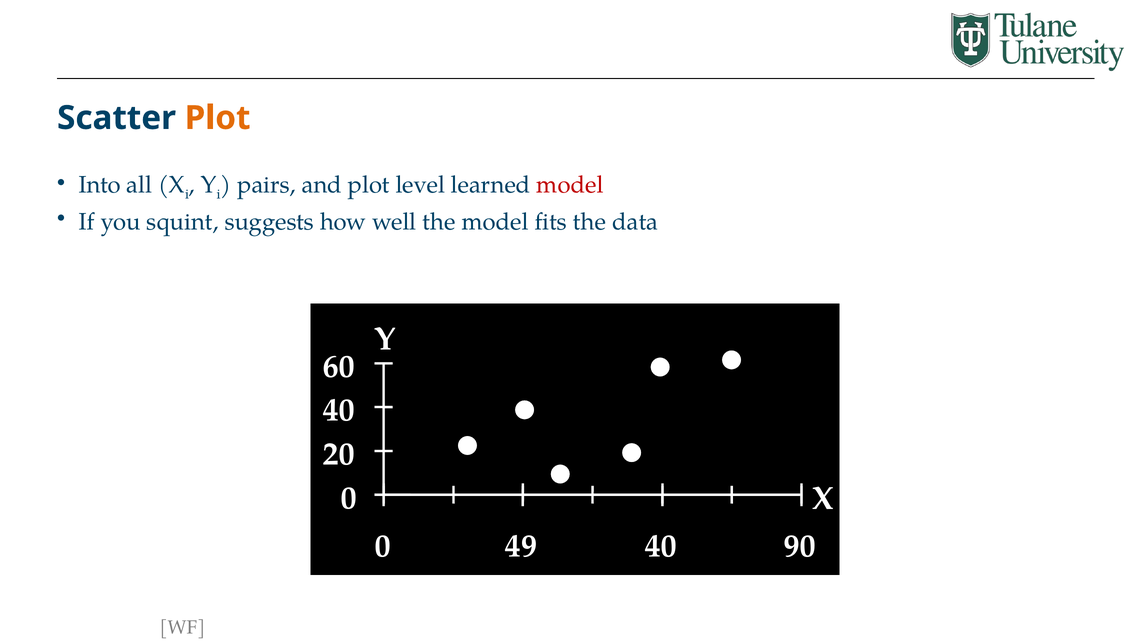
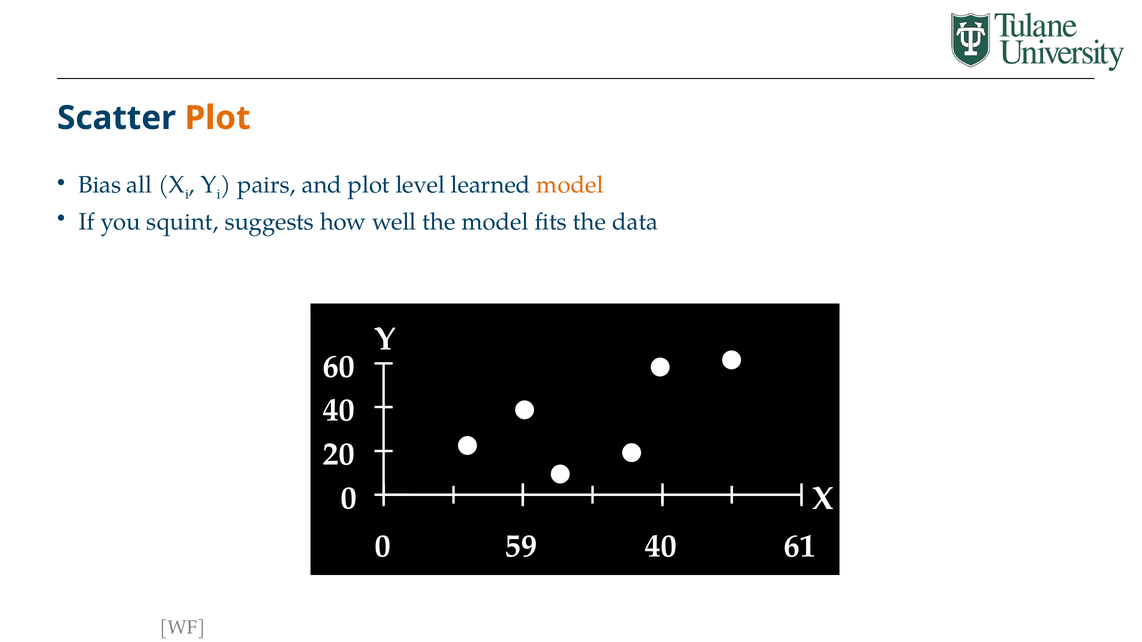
Into: Into -> Bias (100, 185)
model colour: red -> orange (570, 185)
49: 49 -> 59 (521, 547)
90: 90 -> 61 (800, 547)
